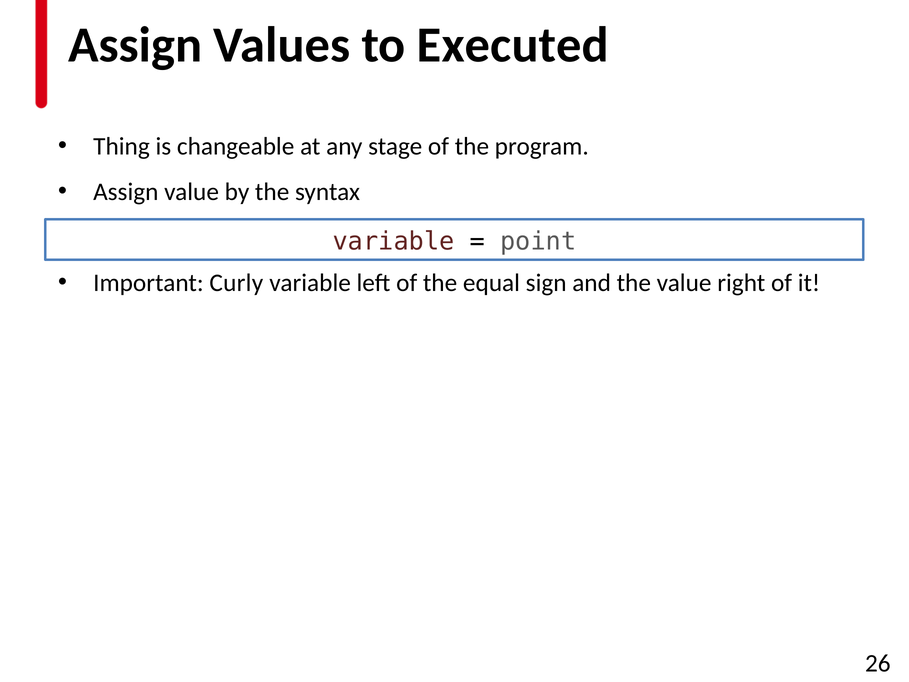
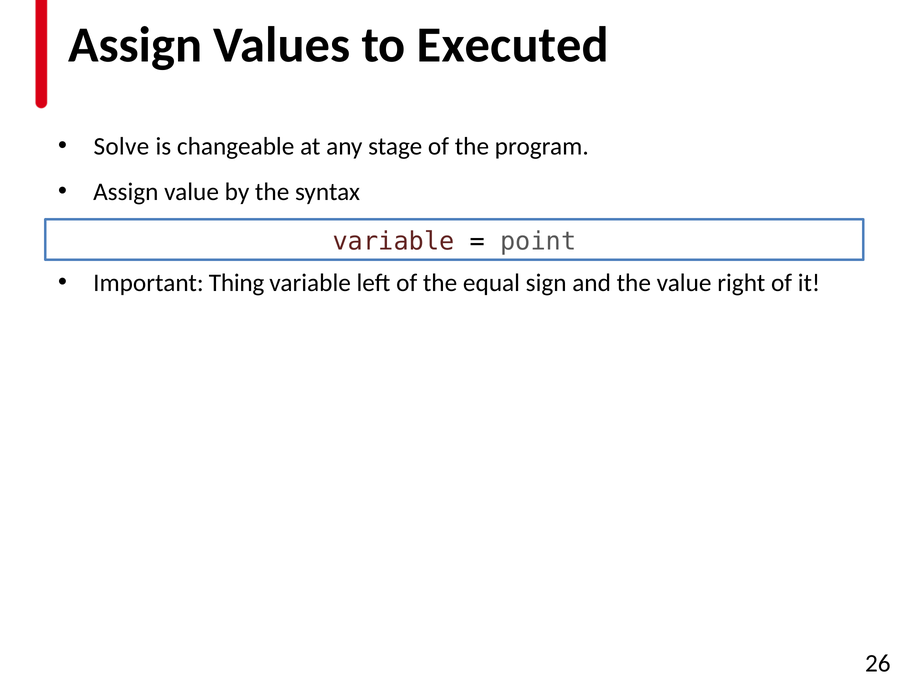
Thing: Thing -> Solve (121, 146)
Curly: Curly -> Thing (237, 283)
